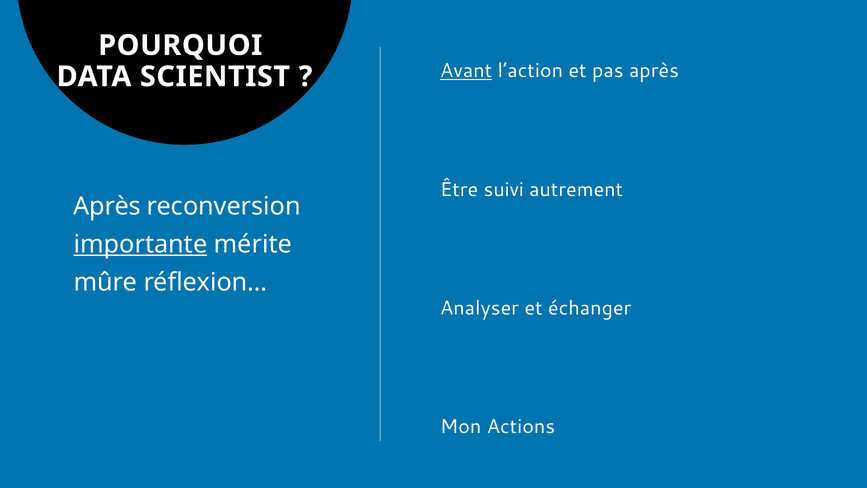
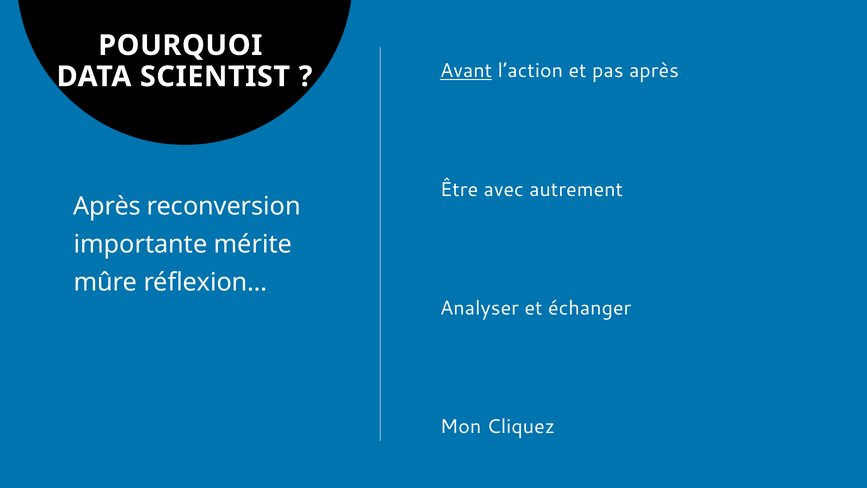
suivi: suivi -> avec (504, 189)
importante underline: present -> none (140, 244)
Actions: Actions -> Cliquez (521, 427)
